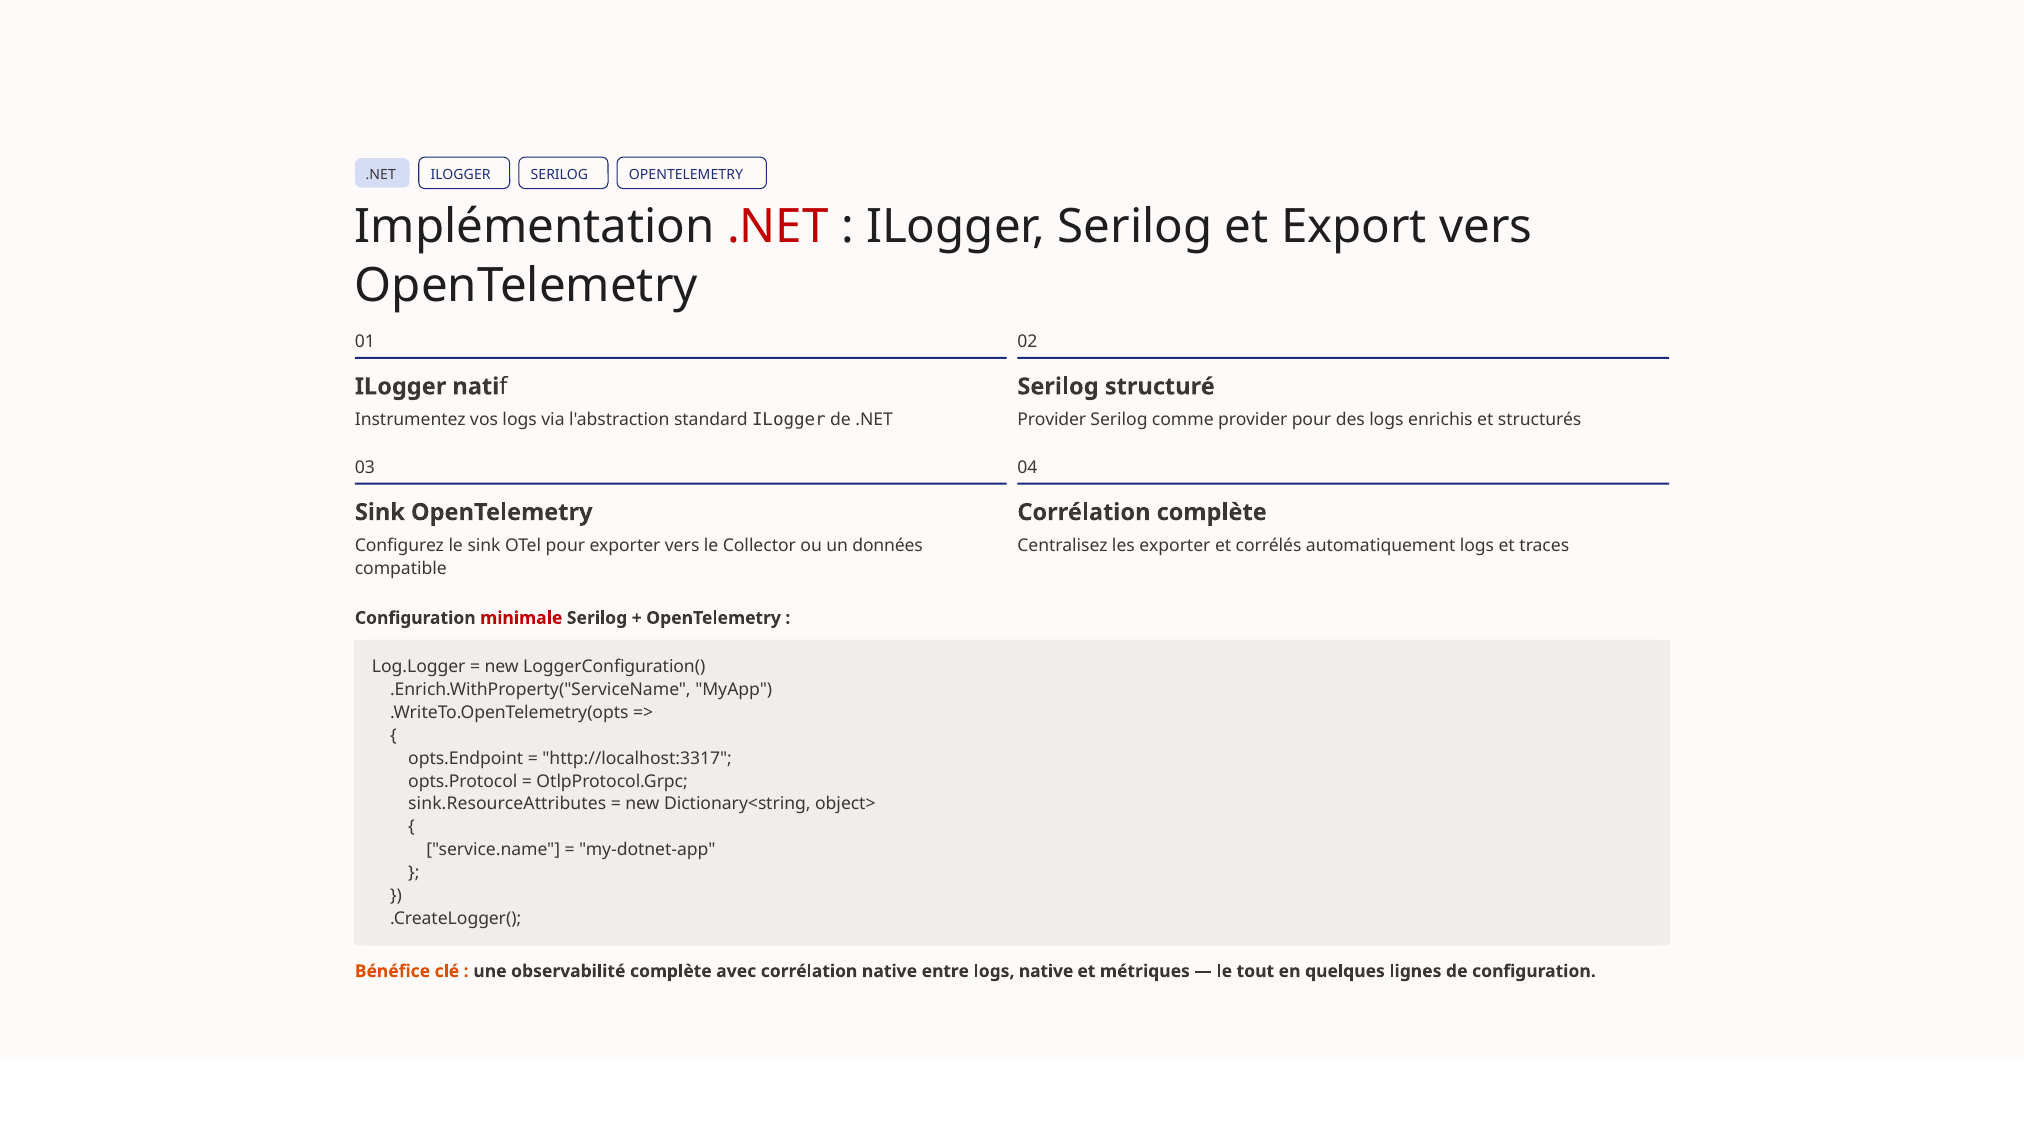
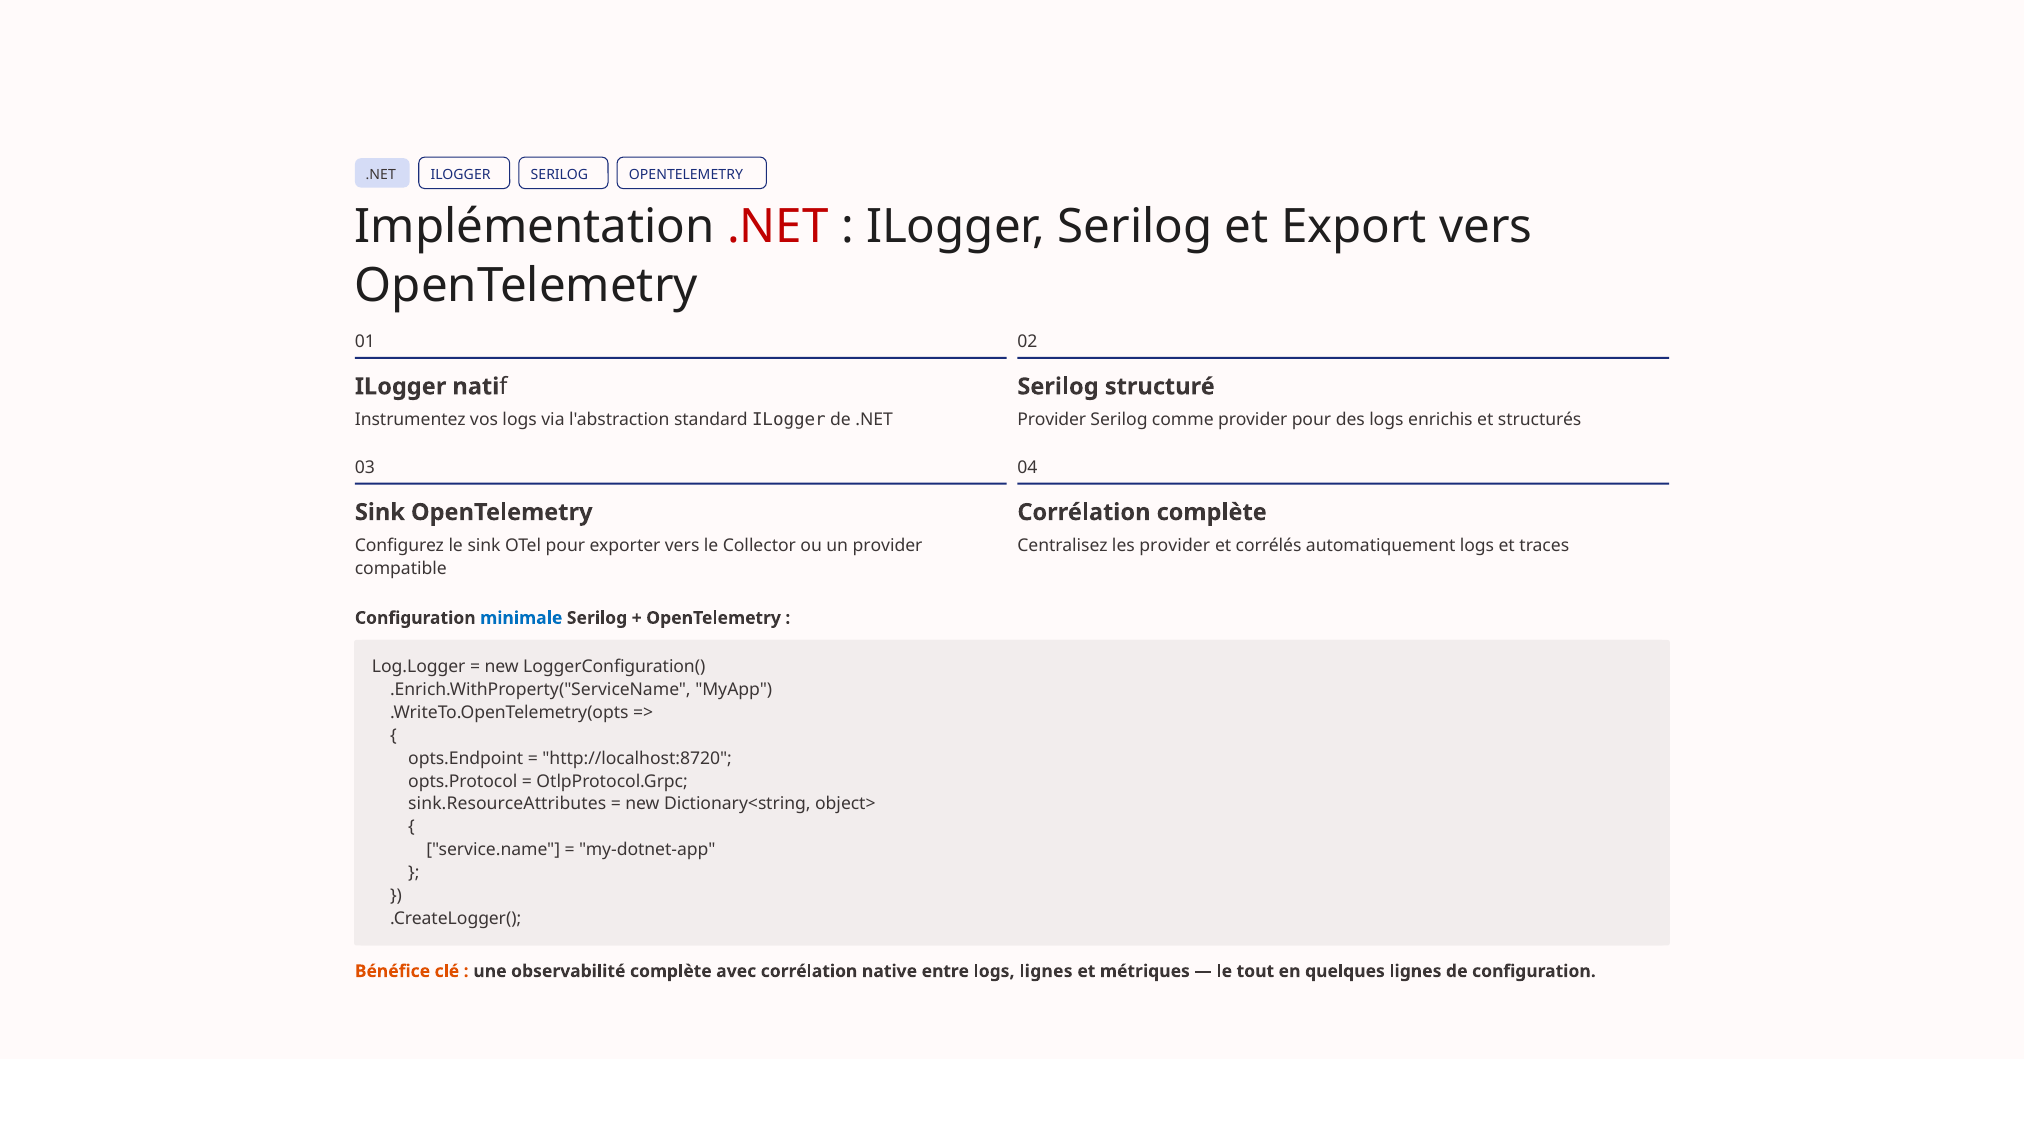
un données: données -> provider (887, 546)
les exporter: exporter -> provider (1175, 546)
minimale colour: red -> blue (521, 618)
http://localhost:3317: http://localhost:3317 -> http://localhost:8720 (637, 759)
logs native: native -> lignes (1046, 972)
